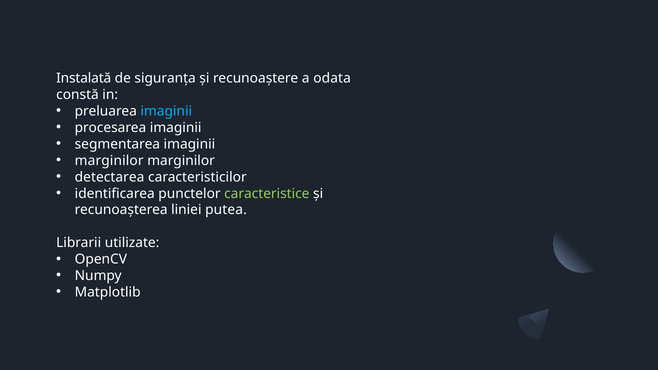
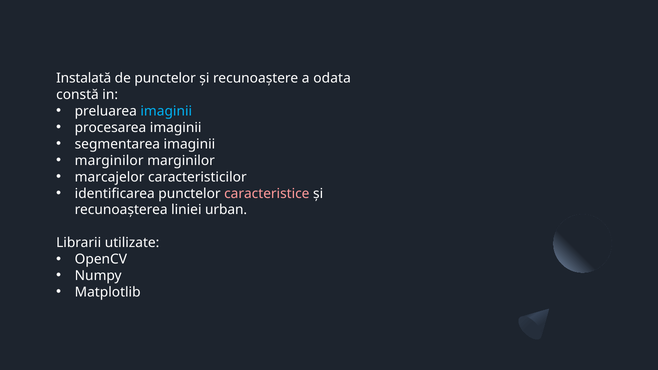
de siguranța: siguranța -> punctelor (165, 78)
detectarea: detectarea -> marcajelor (110, 177)
caracteristice colour: light green -> pink (267, 194)
putea: putea -> urban (226, 210)
